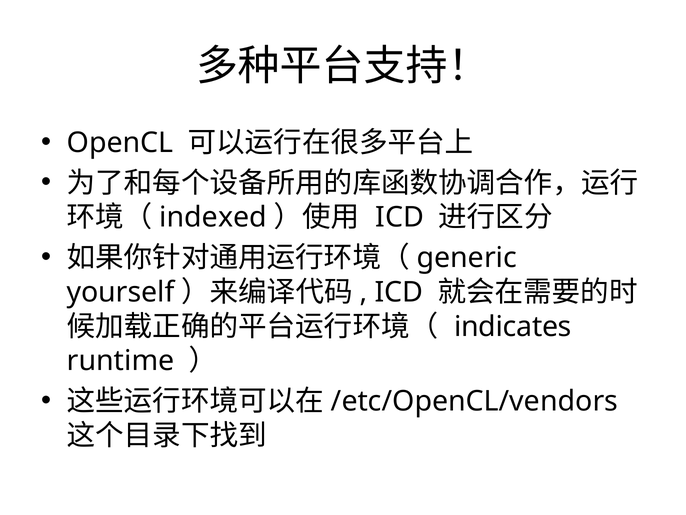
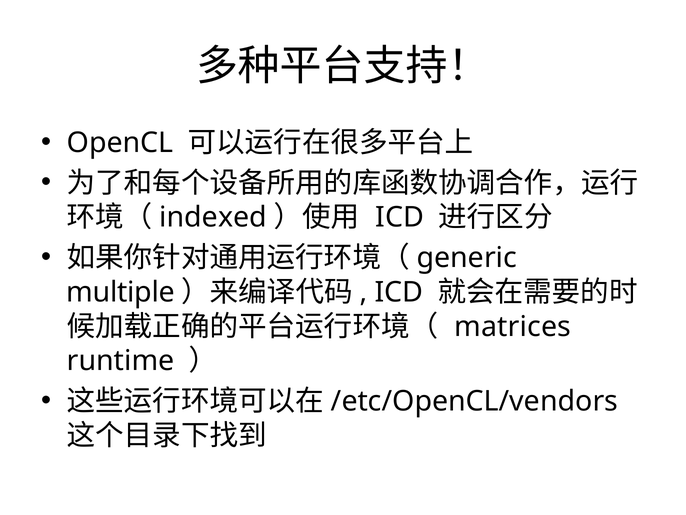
yourself: yourself -> multiple (121, 292)
indicates: indicates -> matrices (513, 326)
